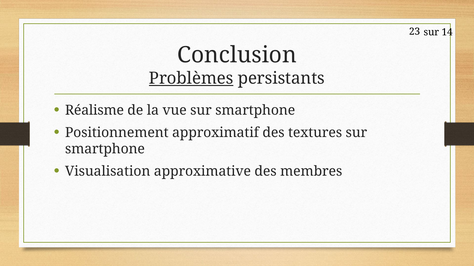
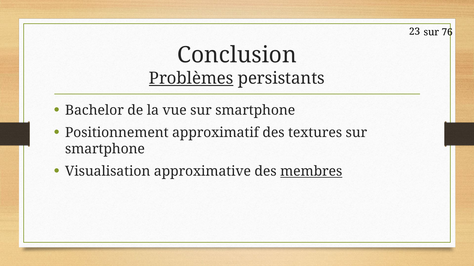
14: 14 -> 76 (447, 32)
Réalisme: Réalisme -> Bachelor (94, 110)
membres underline: none -> present (311, 172)
